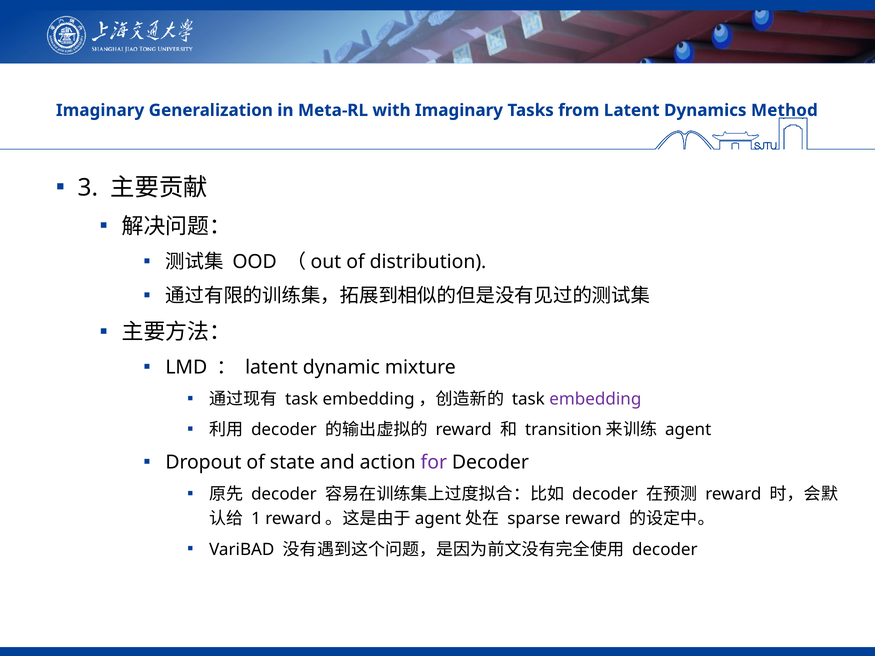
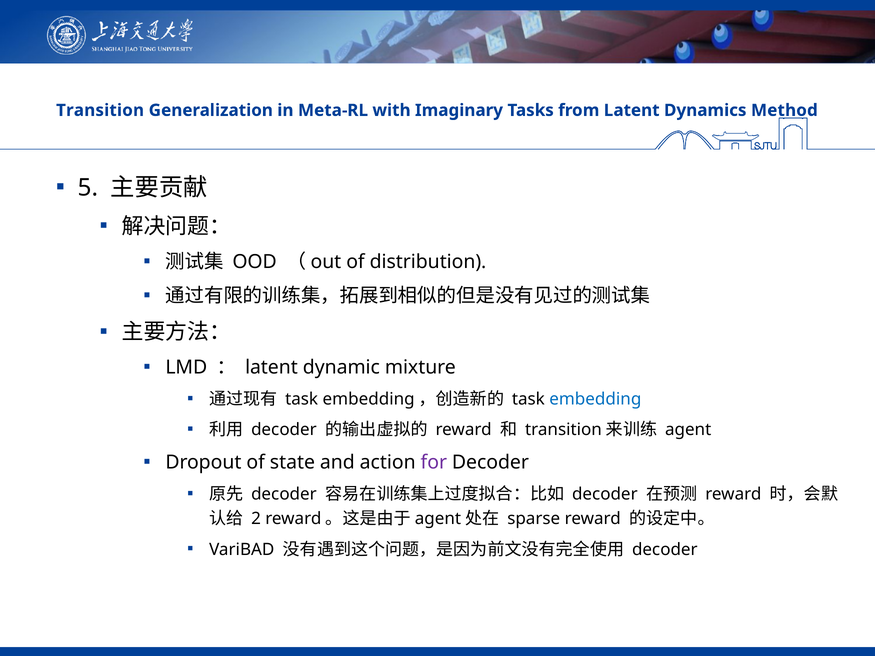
Imaginary: Imaginary -> Transition (100, 110)
3: 3 -> 5 (88, 188)
embedding colour: purple -> blue (595, 399)
1: 1 -> 2 (256, 519)
